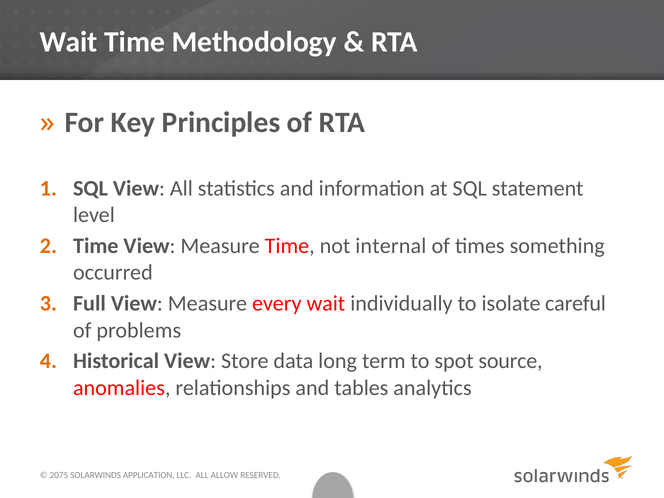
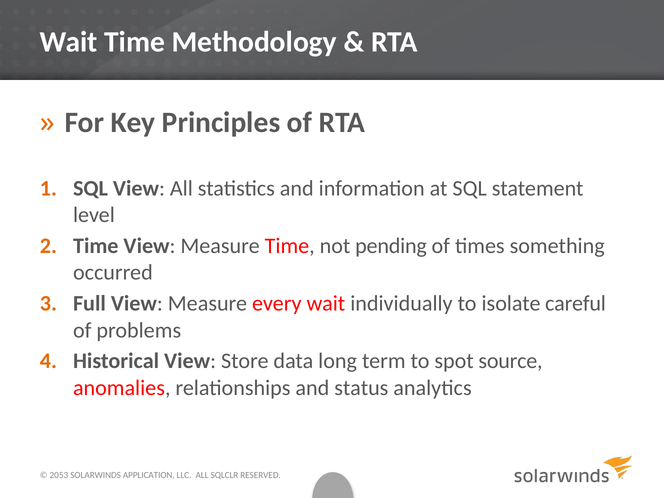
internal: internal -> pending (391, 246)
tables: tables -> status (361, 388)
2075: 2075 -> 2053 (59, 475)
ALLOW: ALLOW -> SQLCLR (224, 475)
